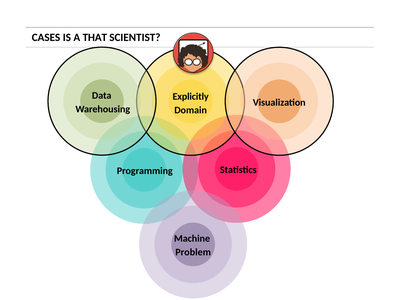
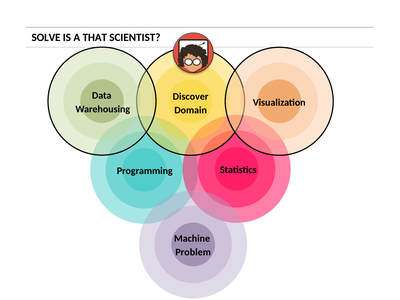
CASES: CASES -> SOLVE (46, 38)
Explicitly: Explicitly -> Discover (191, 97)
